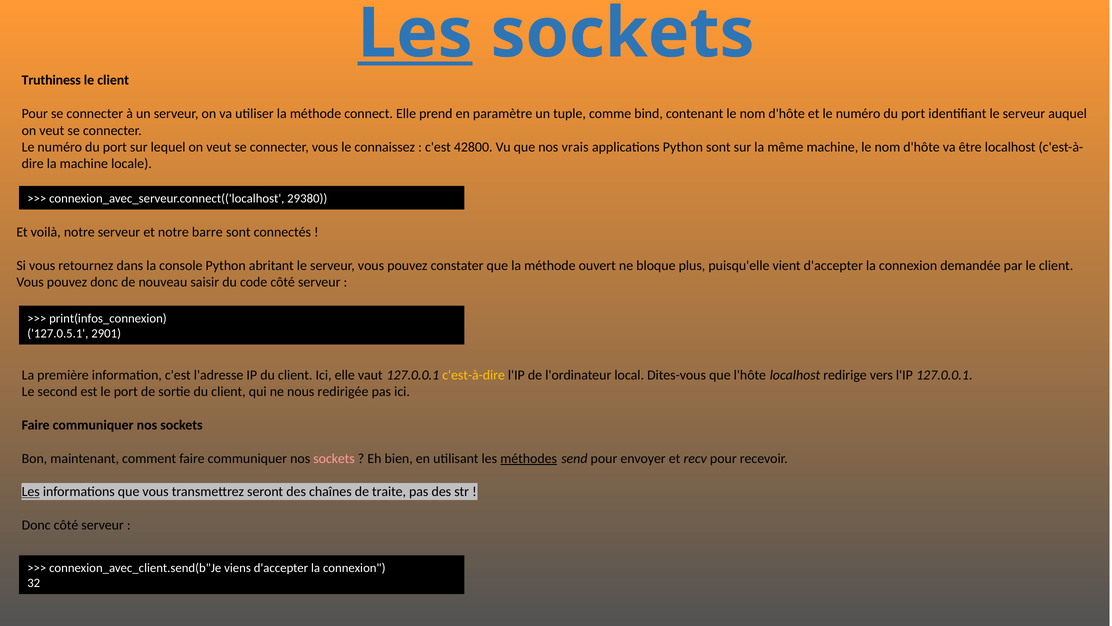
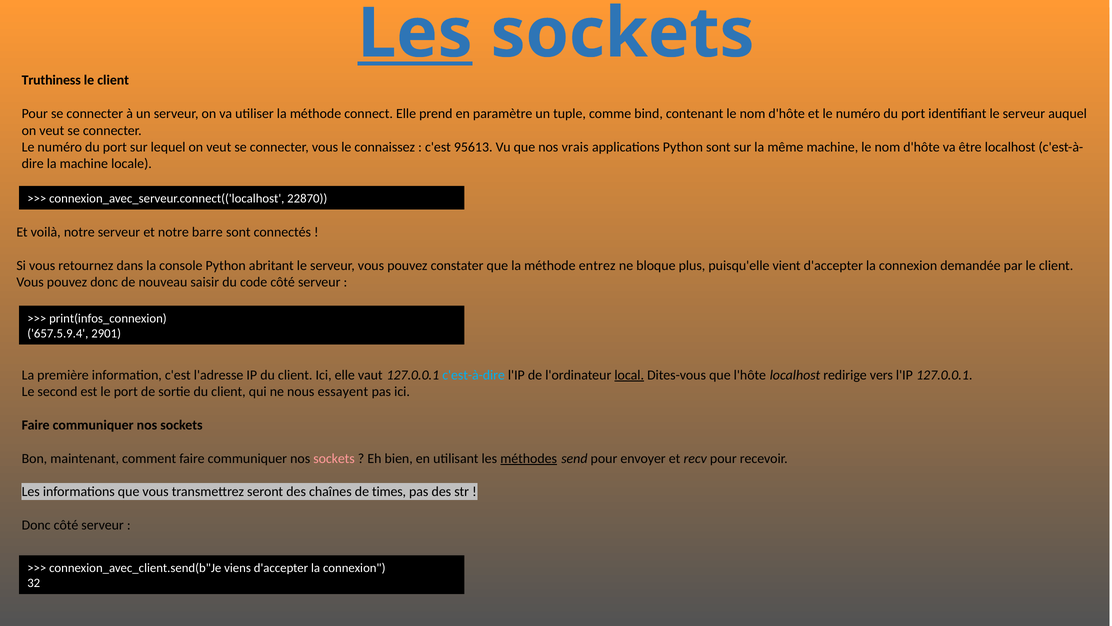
42800: 42800 -> 95613 (473, 147)
29380: 29380 -> 22870 (307, 198)
ouvert: ouvert -> entrez (597, 265)
127.0.5.1: 127.0.5.1 -> 657.5.9.4 (58, 333)
c'est-à-dire colour: yellow -> light blue (474, 375)
local underline: none -> present (629, 375)
redirigée: redirigée -> essayent (343, 391)
Les underline: present -> none (31, 491)
traite: traite -> times (389, 491)
